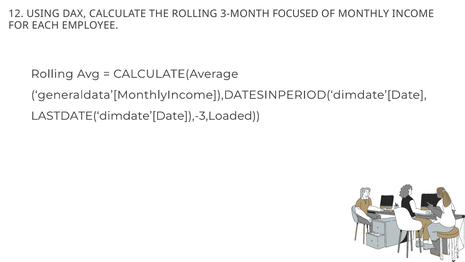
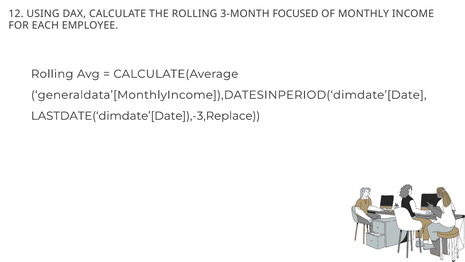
LASTDATE(‘dimdate’[Date]),-3,Loaded: LASTDATE(‘dimdate’[Date]),-3,Loaded -> LASTDATE(‘dimdate’[Date]),-3,Replace (146, 116)
